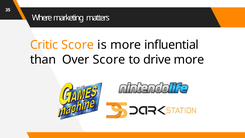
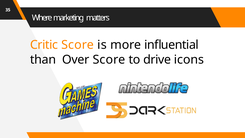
drive more: more -> icons (189, 60)
